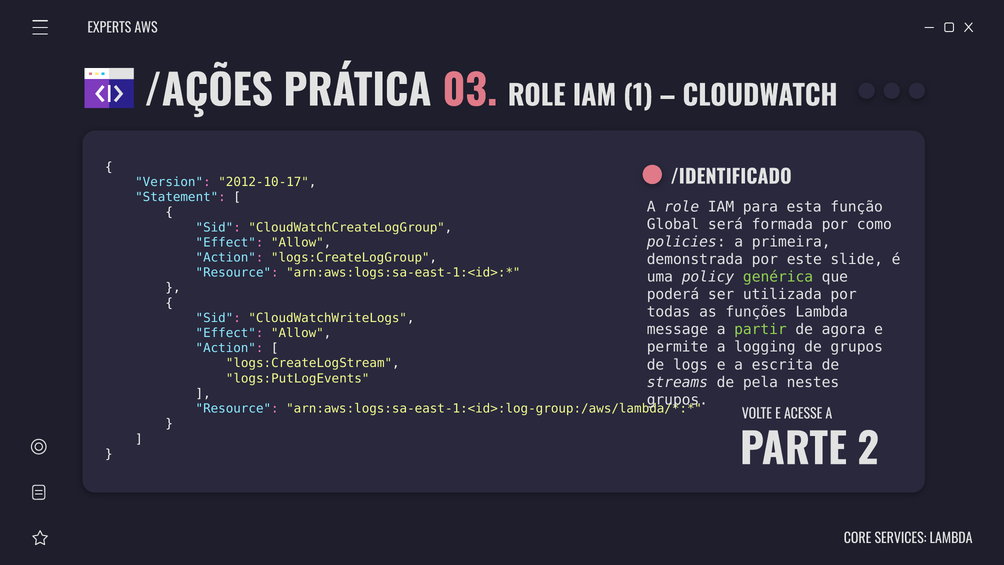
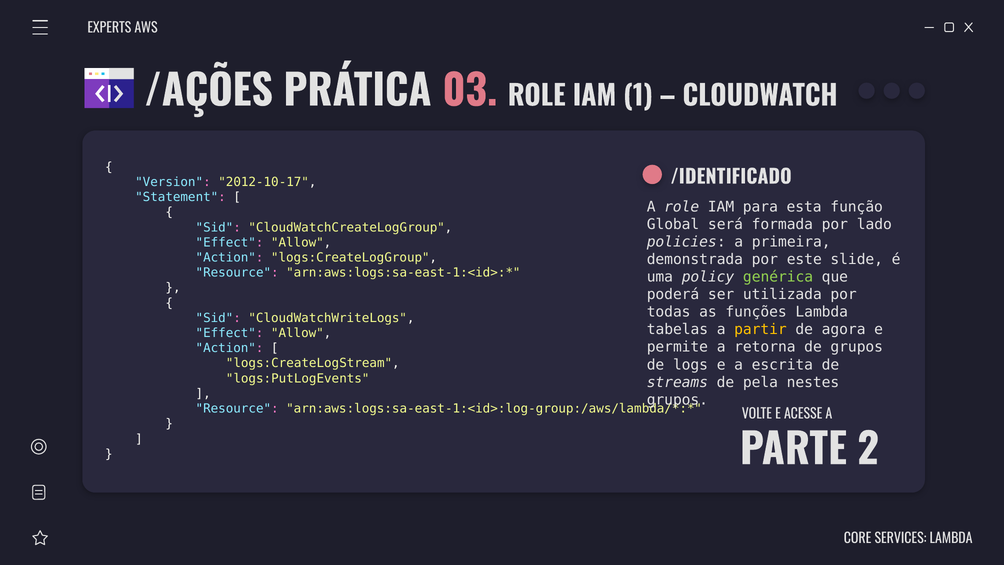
como: como -> lado (874, 224)
message: message -> tabelas (677, 329)
partir colour: light green -> yellow (760, 329)
logging: logging -> retorna (765, 347)
